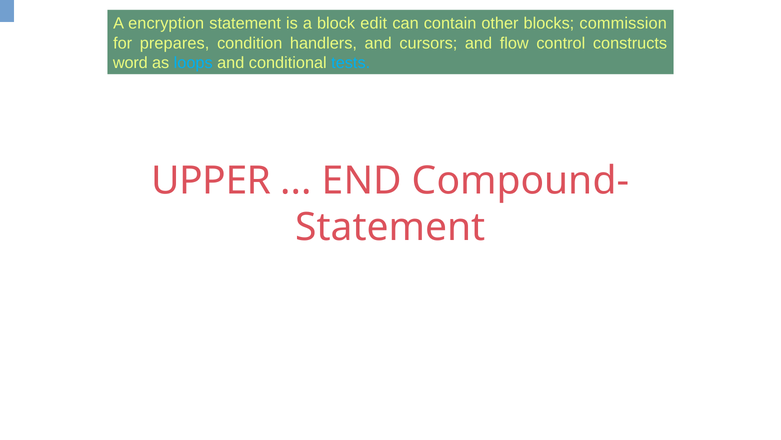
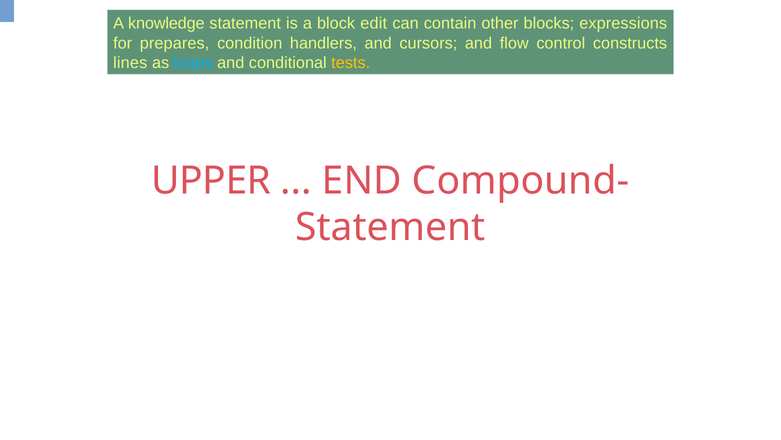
encryption: encryption -> knowledge (166, 24)
commission: commission -> expressions (623, 24)
word: word -> lines (130, 63)
tests colour: light blue -> yellow (351, 63)
